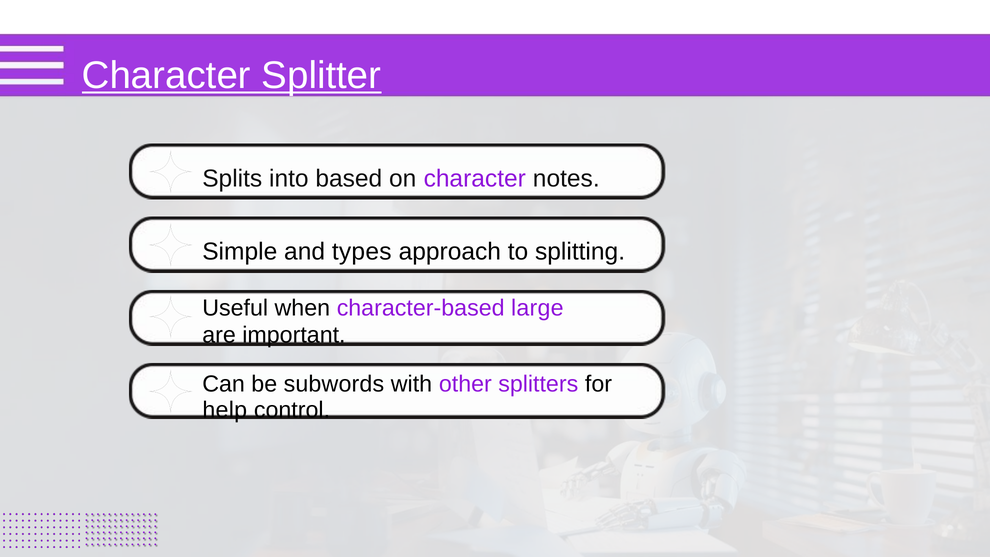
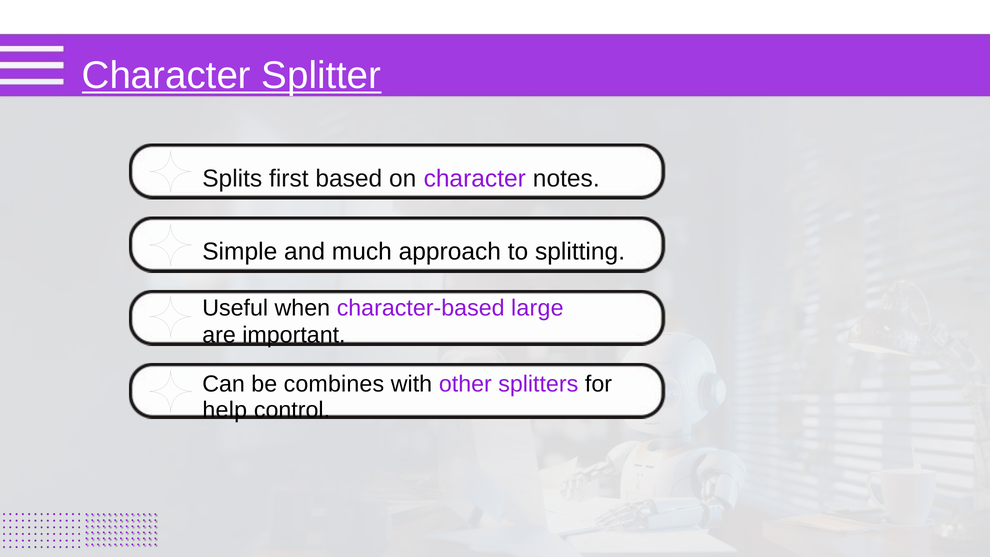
into: into -> first (289, 179)
types: types -> much (362, 252)
subwords: subwords -> combines (334, 384)
